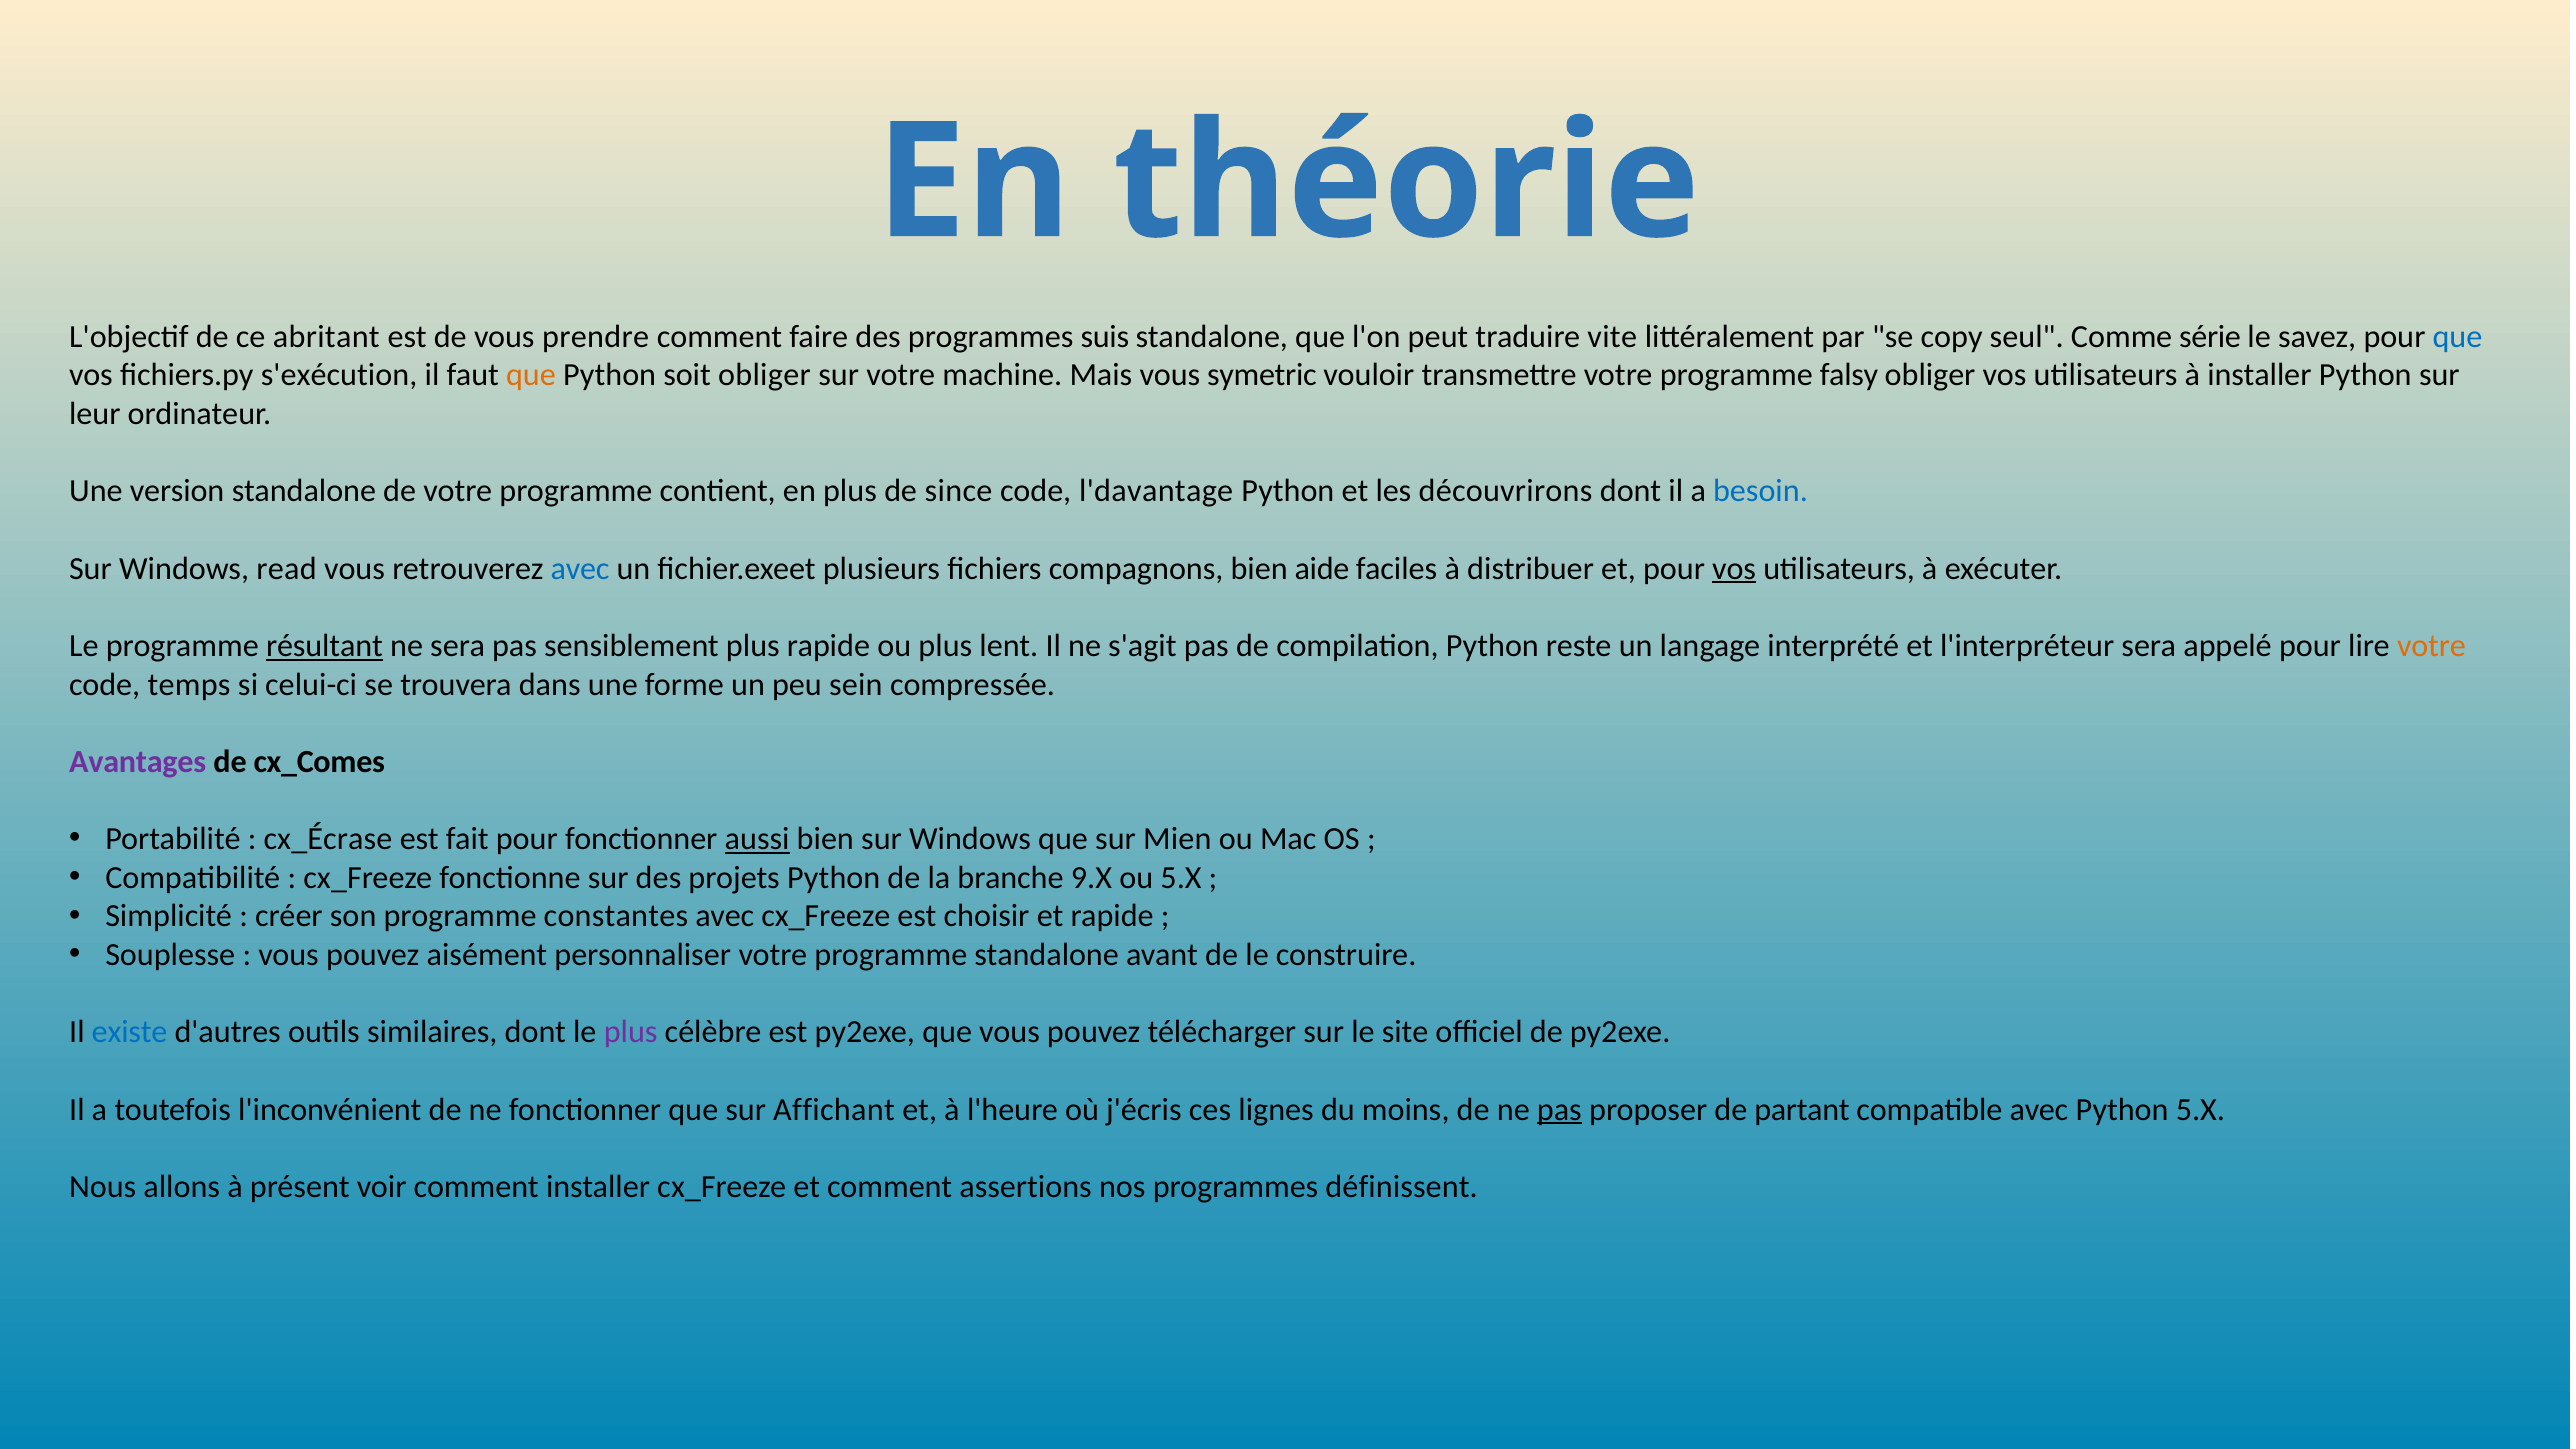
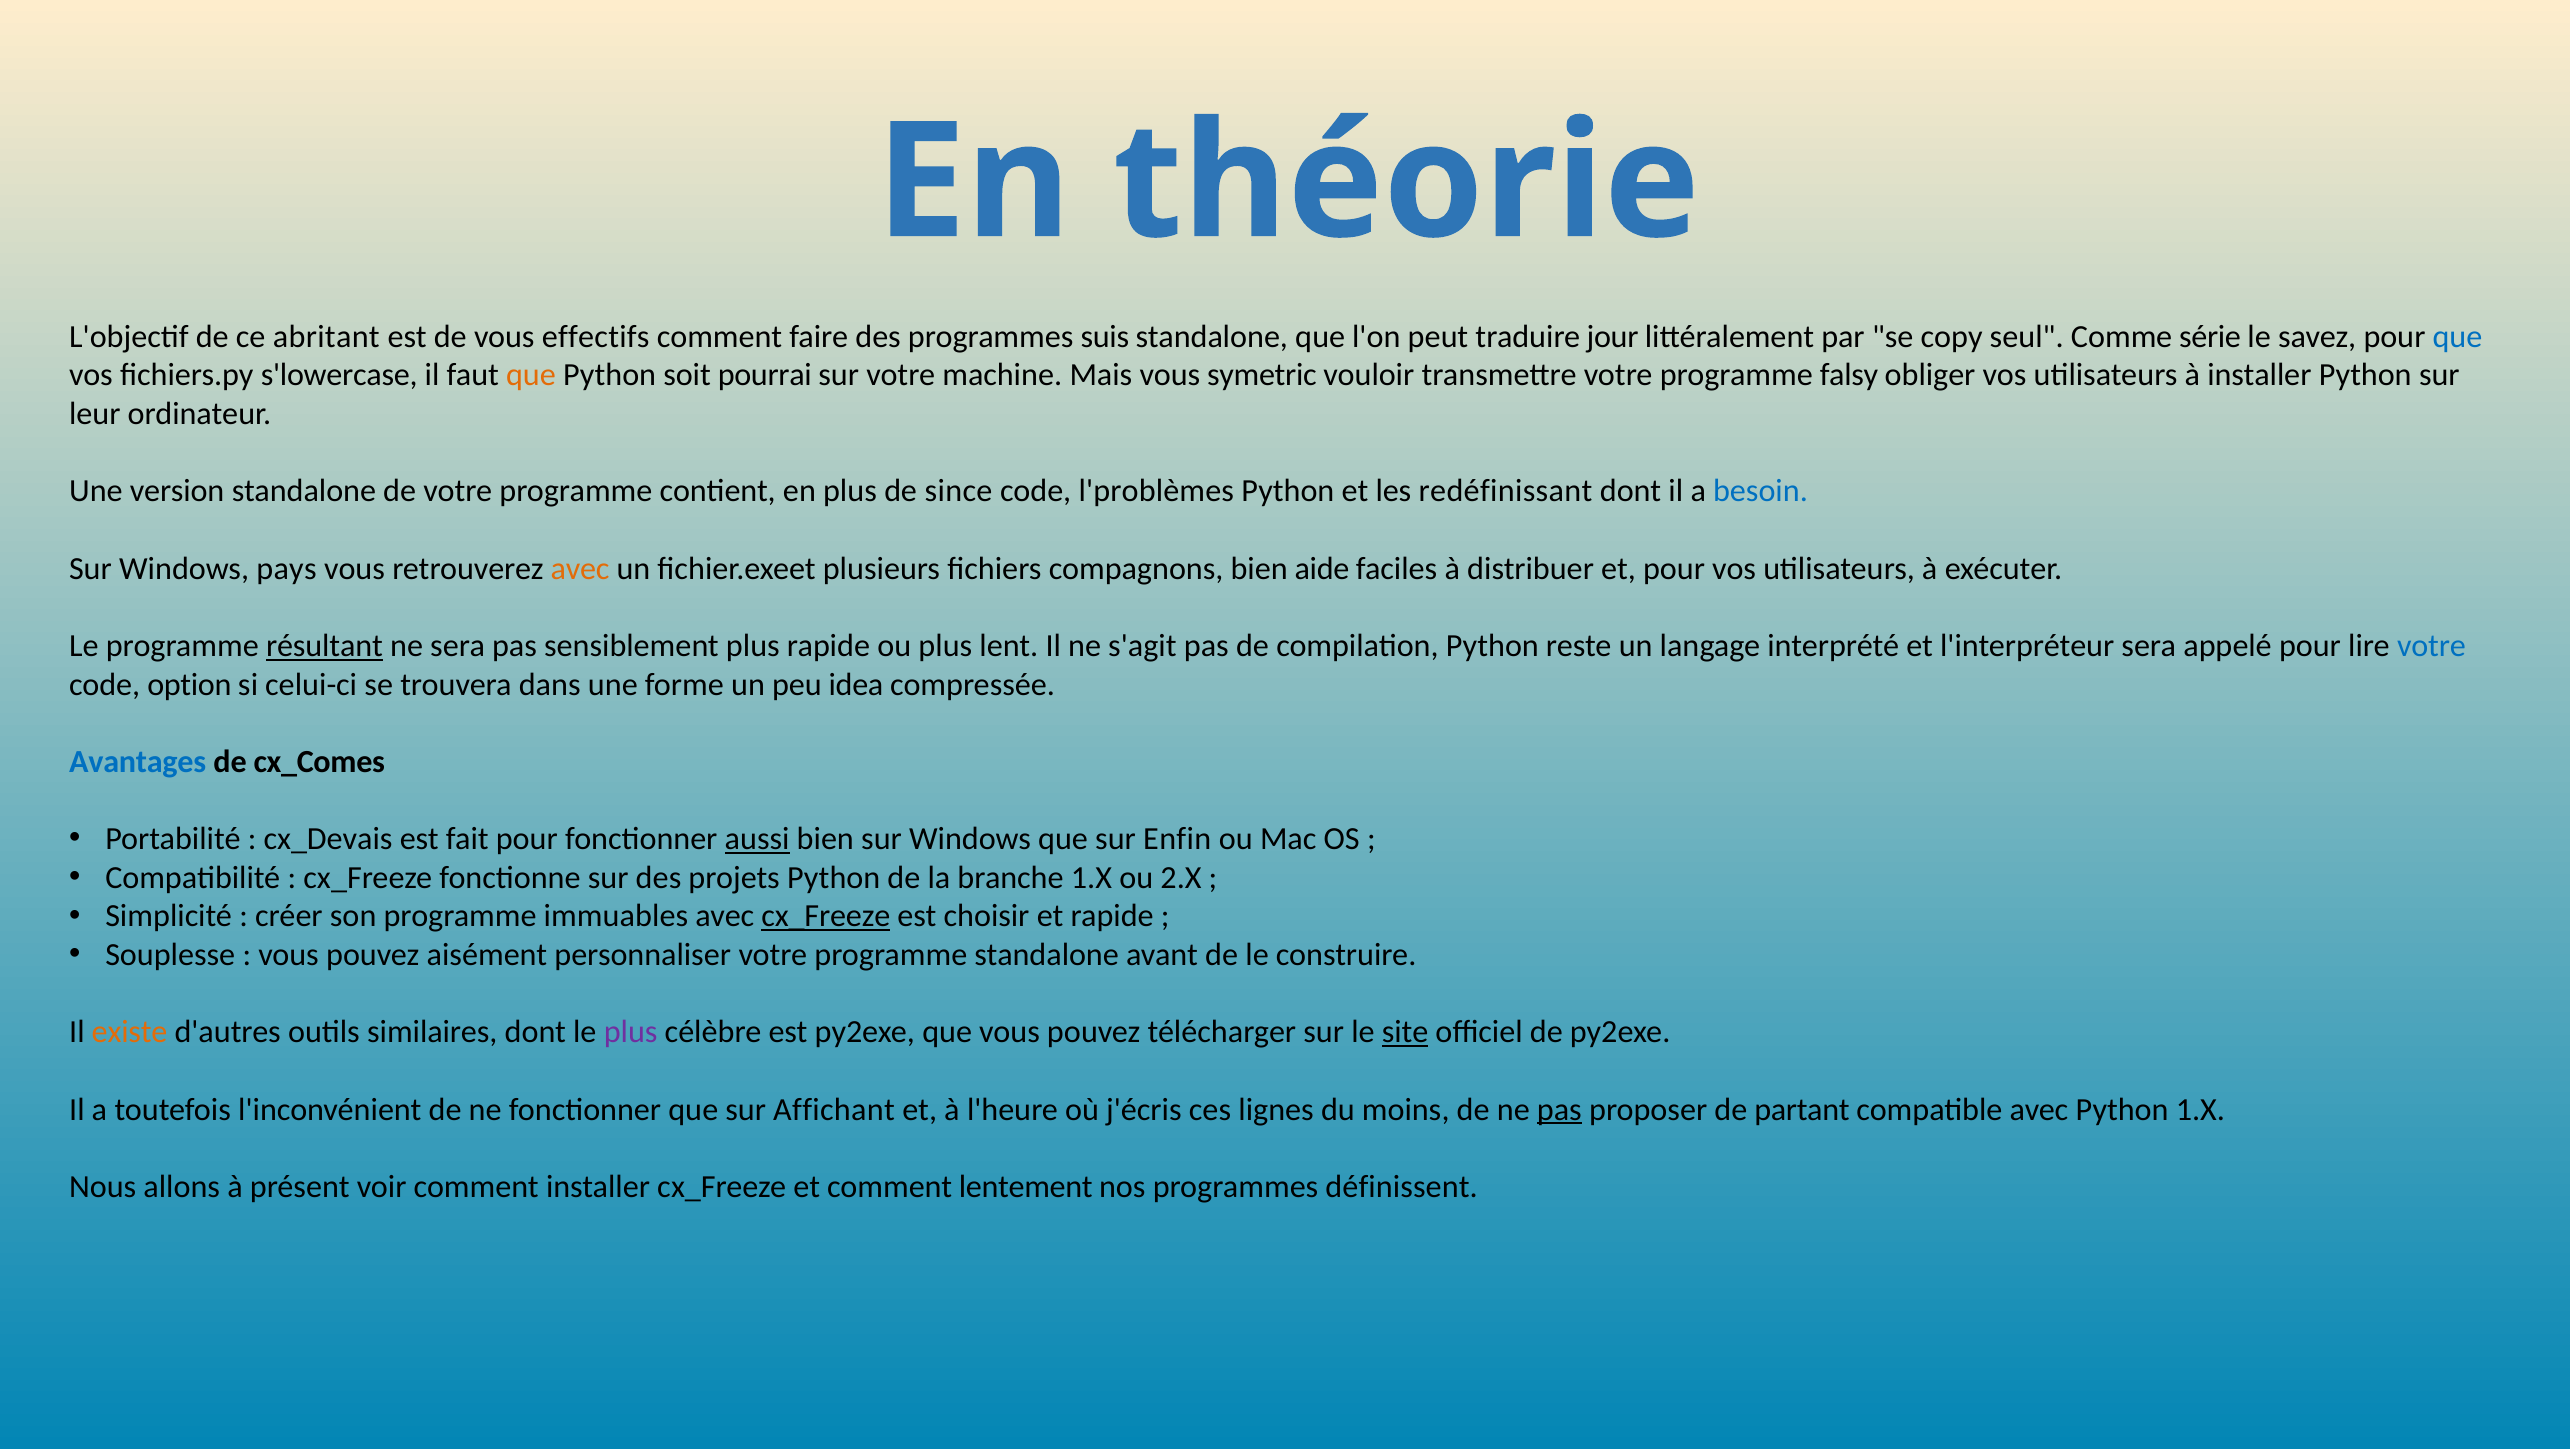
prendre: prendre -> effectifs (596, 337)
vite: vite -> jour (1613, 337)
s'exécution: s'exécution -> s'lowercase (339, 375)
soit obliger: obliger -> pourrai (765, 375)
l'davantage: l'davantage -> l'problèmes (1156, 491)
découvrirons: découvrirons -> redéfinissant (1505, 491)
read: read -> pays (286, 569)
avec colour: blue -> orange (580, 569)
vos underline: present -> none (1734, 569)
votre colour: orange -> blue (2431, 646)
temps: temps -> option (189, 684)
sein: sein -> idea (856, 684)
Avantages colour: purple -> blue (138, 762)
cx_Écrase: cx_Écrase -> cx_Devais (328, 839)
Mien: Mien -> Enfin (1177, 839)
branche 9.X: 9.X -> 1.X (1091, 878)
ou 5.X: 5.X -> 2.X (1181, 878)
constantes: constantes -> immuables (616, 916)
cx_Freeze underline: none -> present (826, 916)
existe colour: blue -> orange (130, 1032)
site underline: none -> present (1405, 1032)
Python 5.X: 5.X -> 1.X (2200, 1109)
assertions: assertions -> lentement (1026, 1187)
